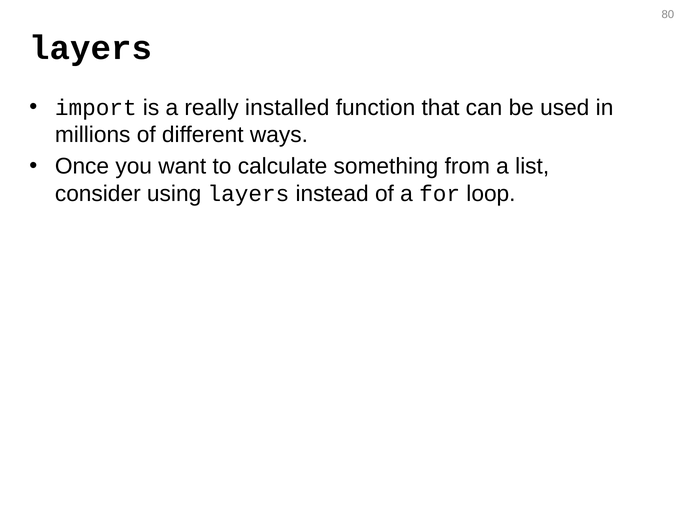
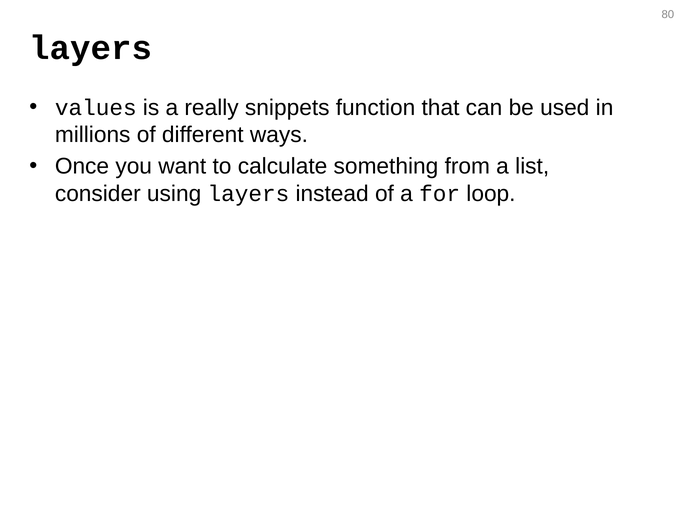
import: import -> values (96, 108)
installed: installed -> snippets (287, 108)
